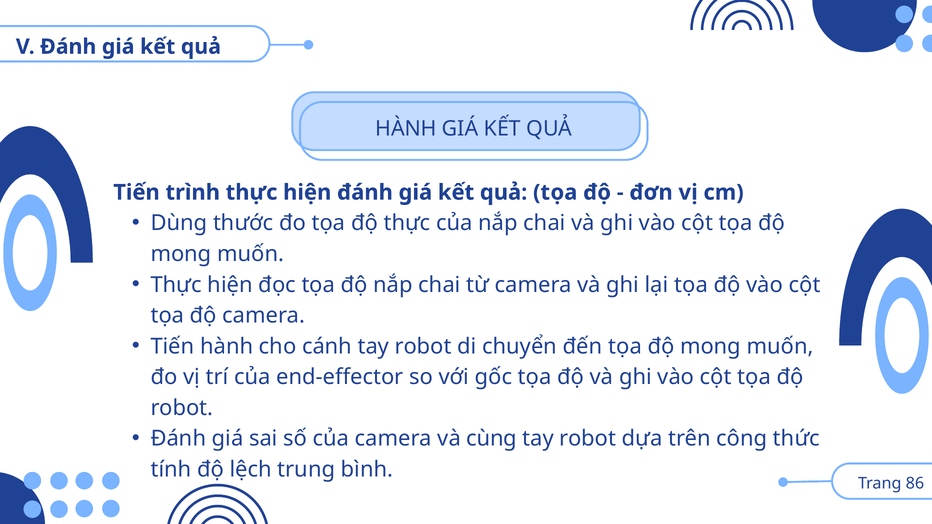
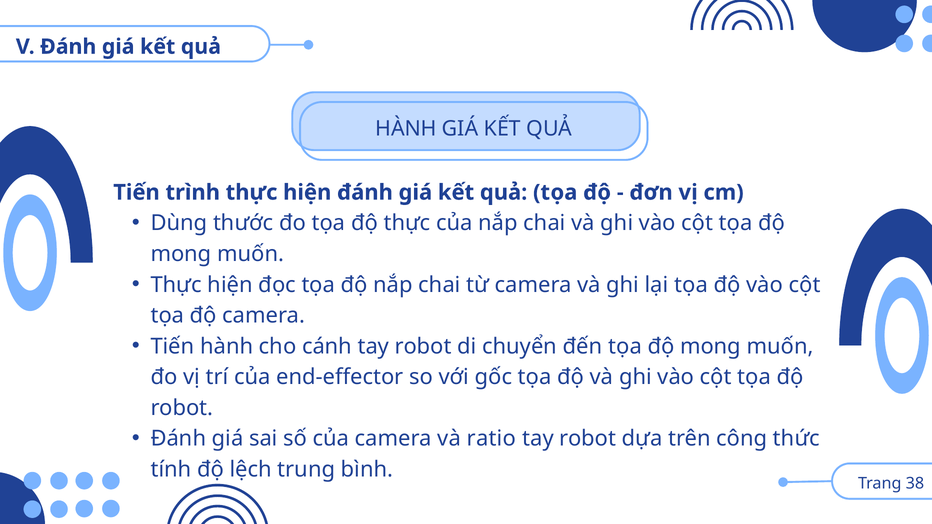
cùng: cùng -> ratio (491, 439)
86: 86 -> 38 (915, 483)
